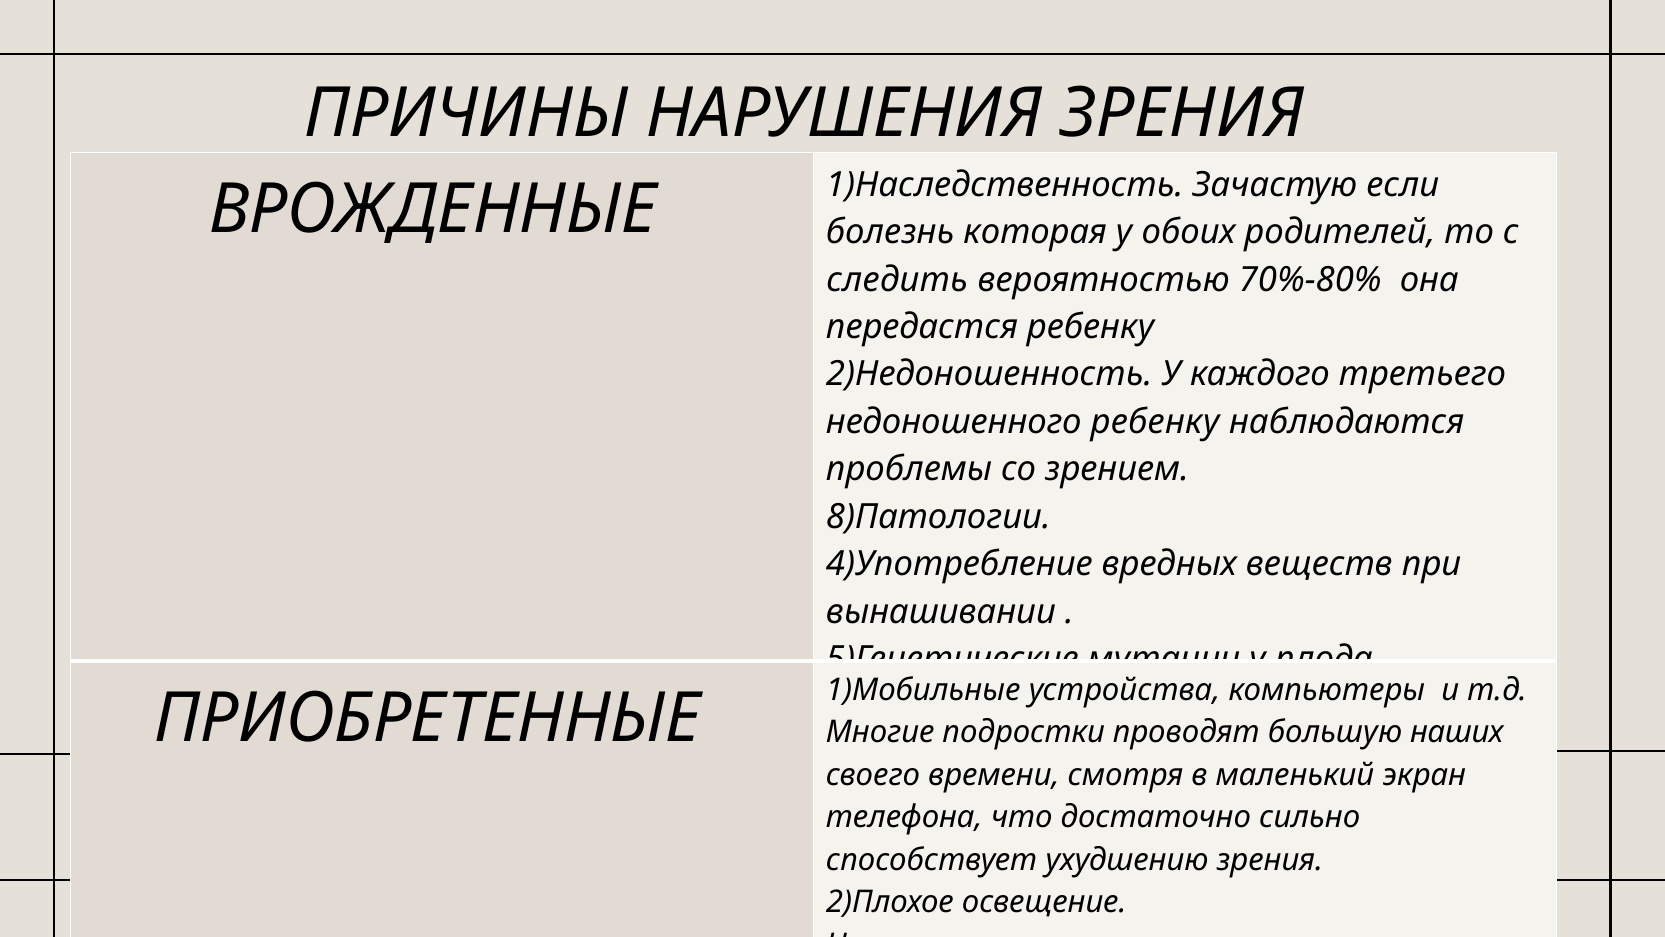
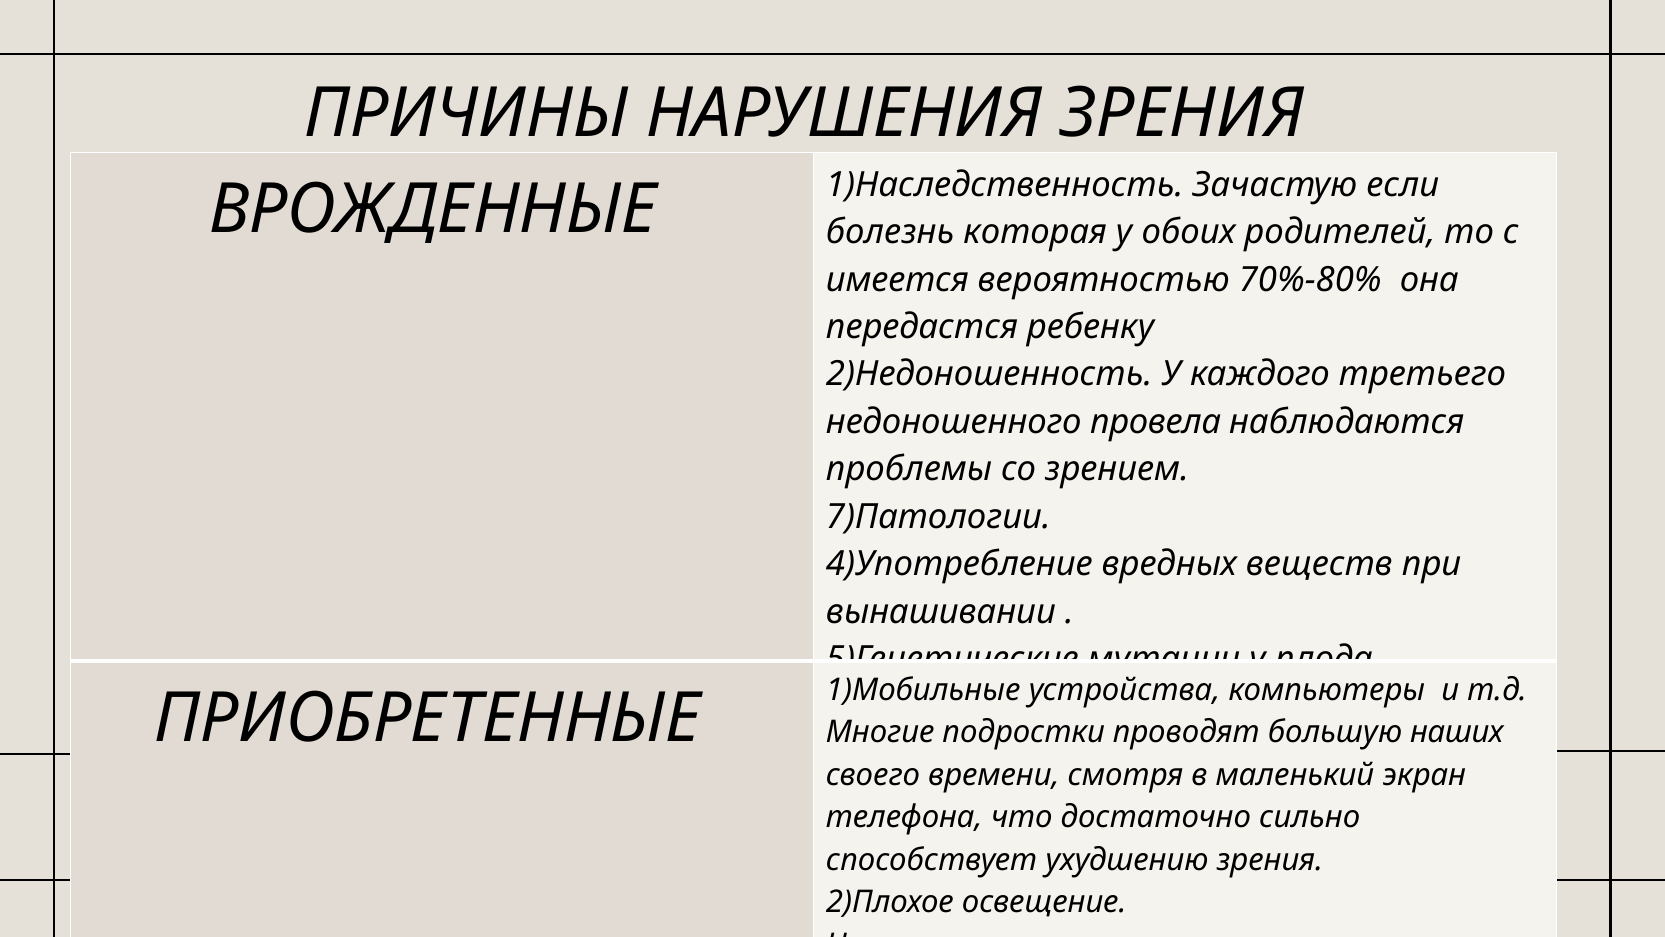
следить: следить -> имеется (897, 279)
недоношенного ребенку: ребенку -> провела (1156, 422)
8)Патологии: 8)Патологии -> 7)Патологии (938, 517)
